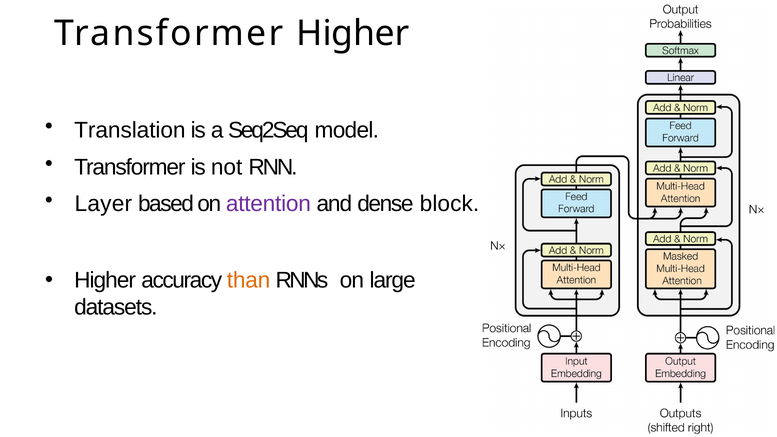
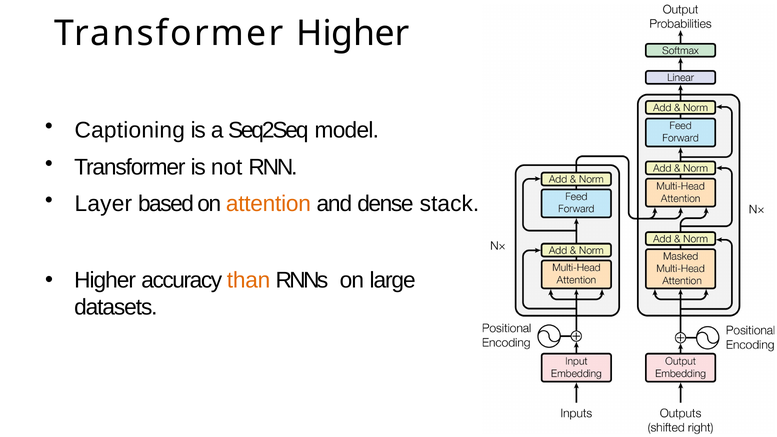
Translation: Translation -> Captioning (130, 130)
attention colour: purple -> orange (268, 204)
block: block -> stack (449, 204)
